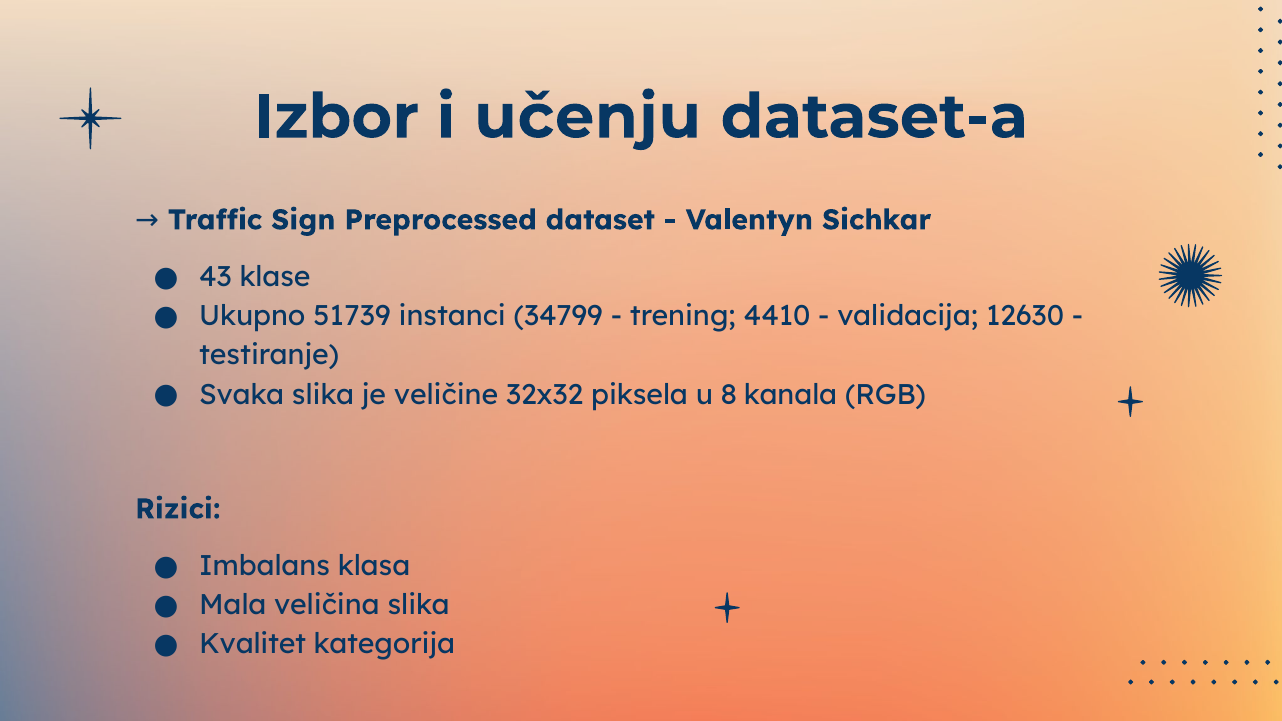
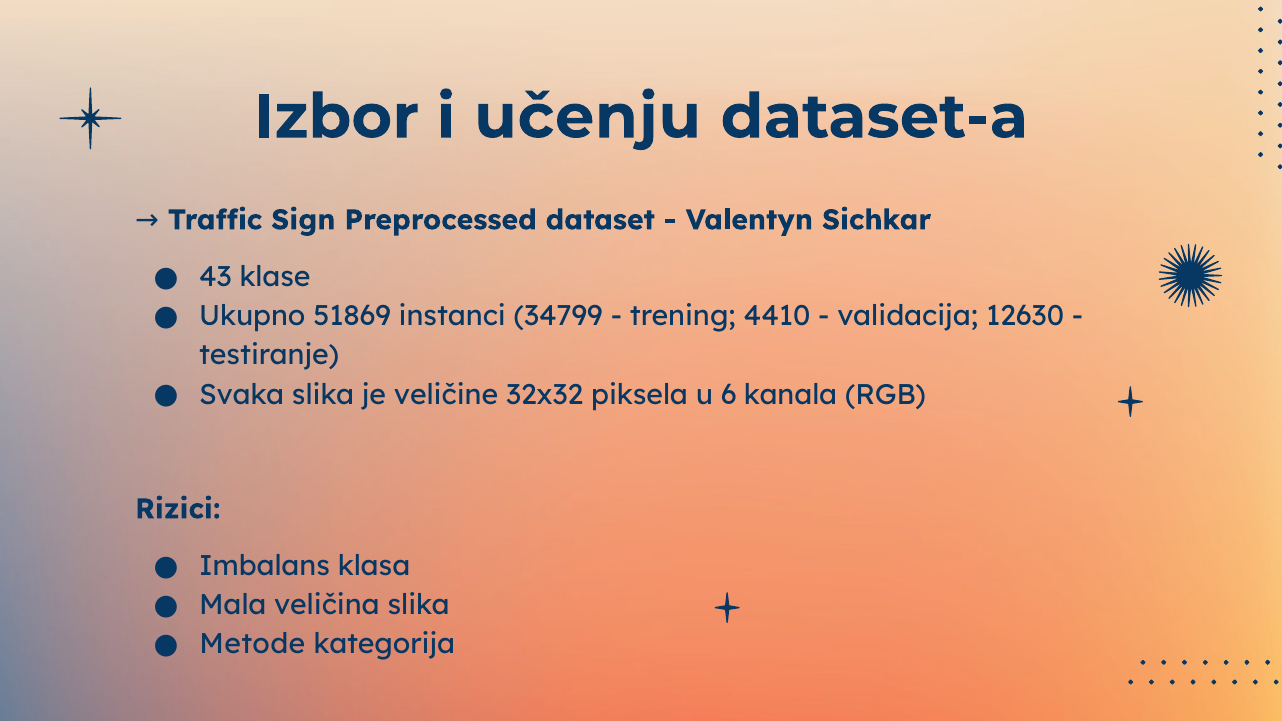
51739: 51739 -> 51869 (352, 316)
8: 8 -> 6 (729, 395)
Kvalitet: Kvalitet -> Metode (252, 645)
